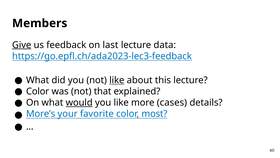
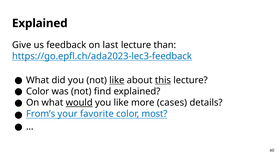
Members: Members -> Explained (40, 23)
Give underline: present -> none (22, 45)
data: data -> than (165, 45)
this underline: none -> present (163, 80)
that: that -> find (103, 91)
More’s: More’s -> From’s (41, 114)
